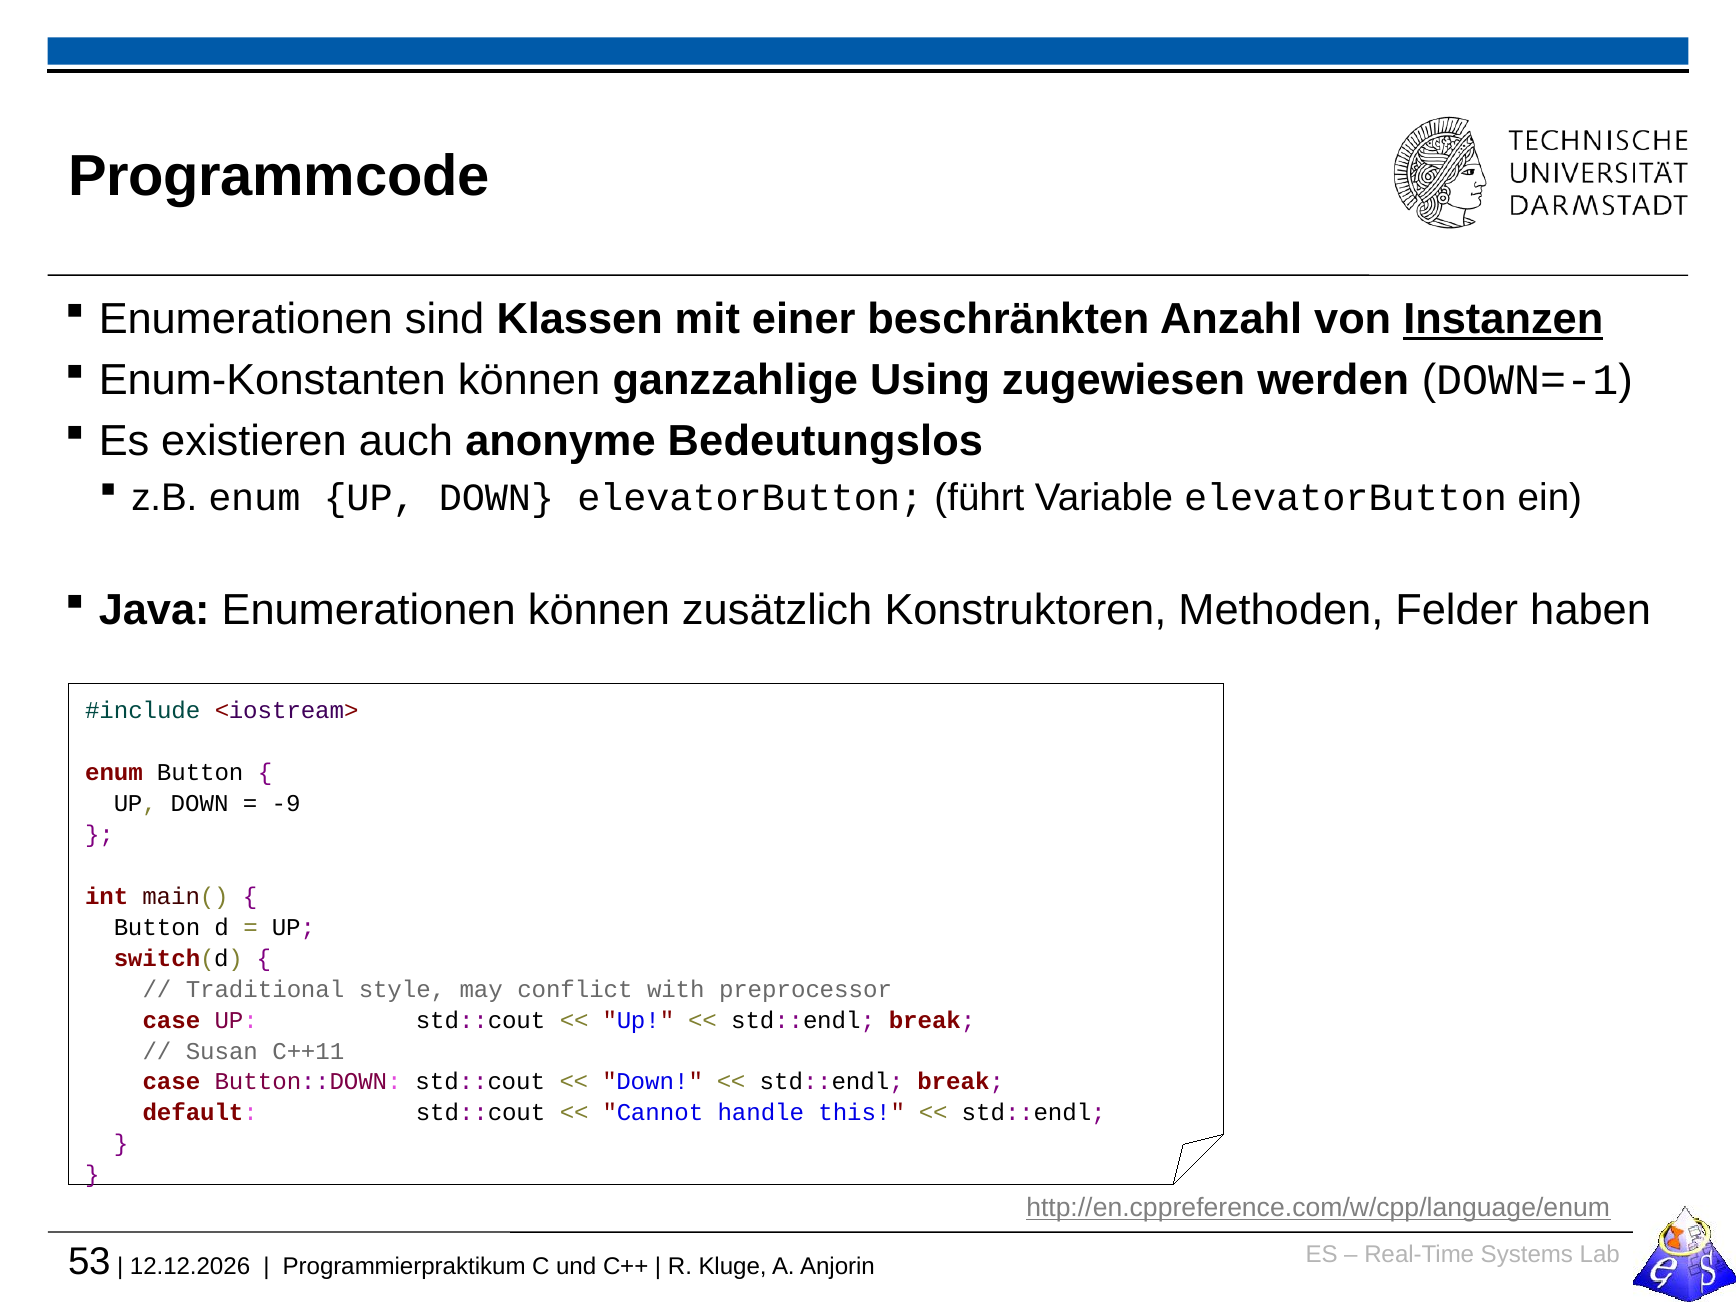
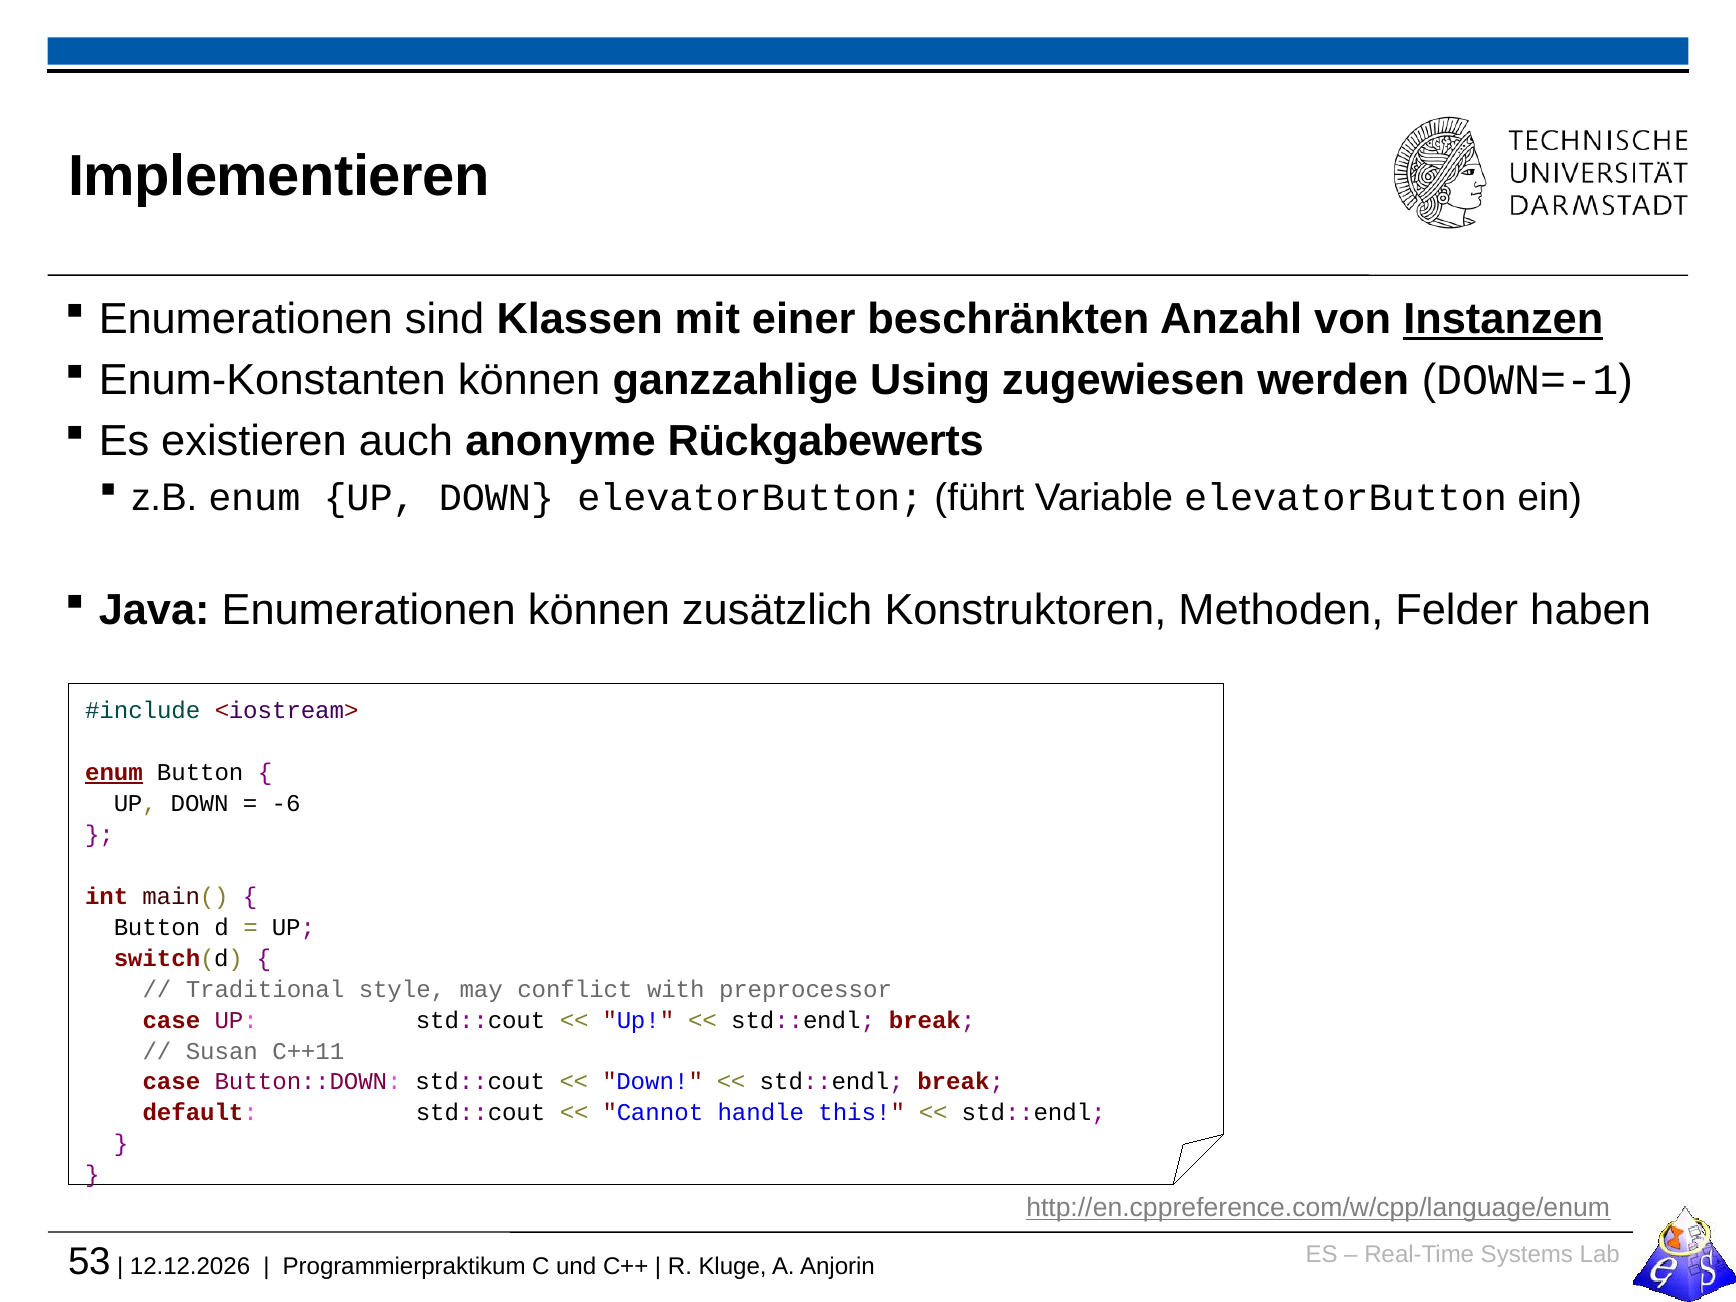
Programmcode: Programmcode -> Implementieren (279, 176)
Bedeutungslos: Bedeutungslos -> Rückgabewerts (826, 441)
enum underline: none -> present (114, 772)
-9: -9 -> -6 (286, 803)
